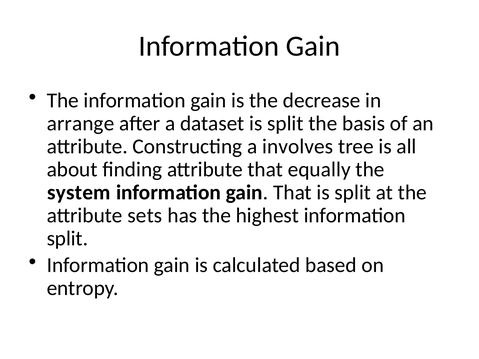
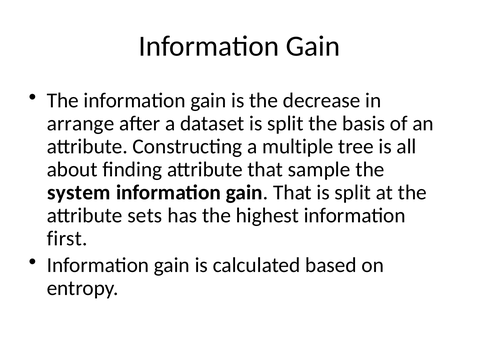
involves: involves -> multiple (298, 146)
equally: equally -> sample (319, 170)
split: split -> first (67, 239)
